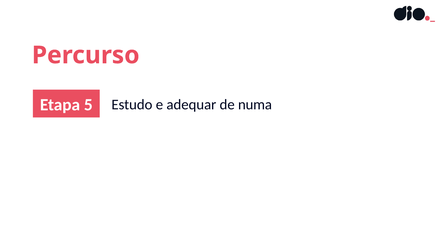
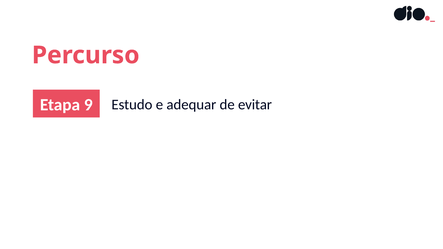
5: 5 -> 9 (88, 105)
numa: numa -> evitar (255, 105)
